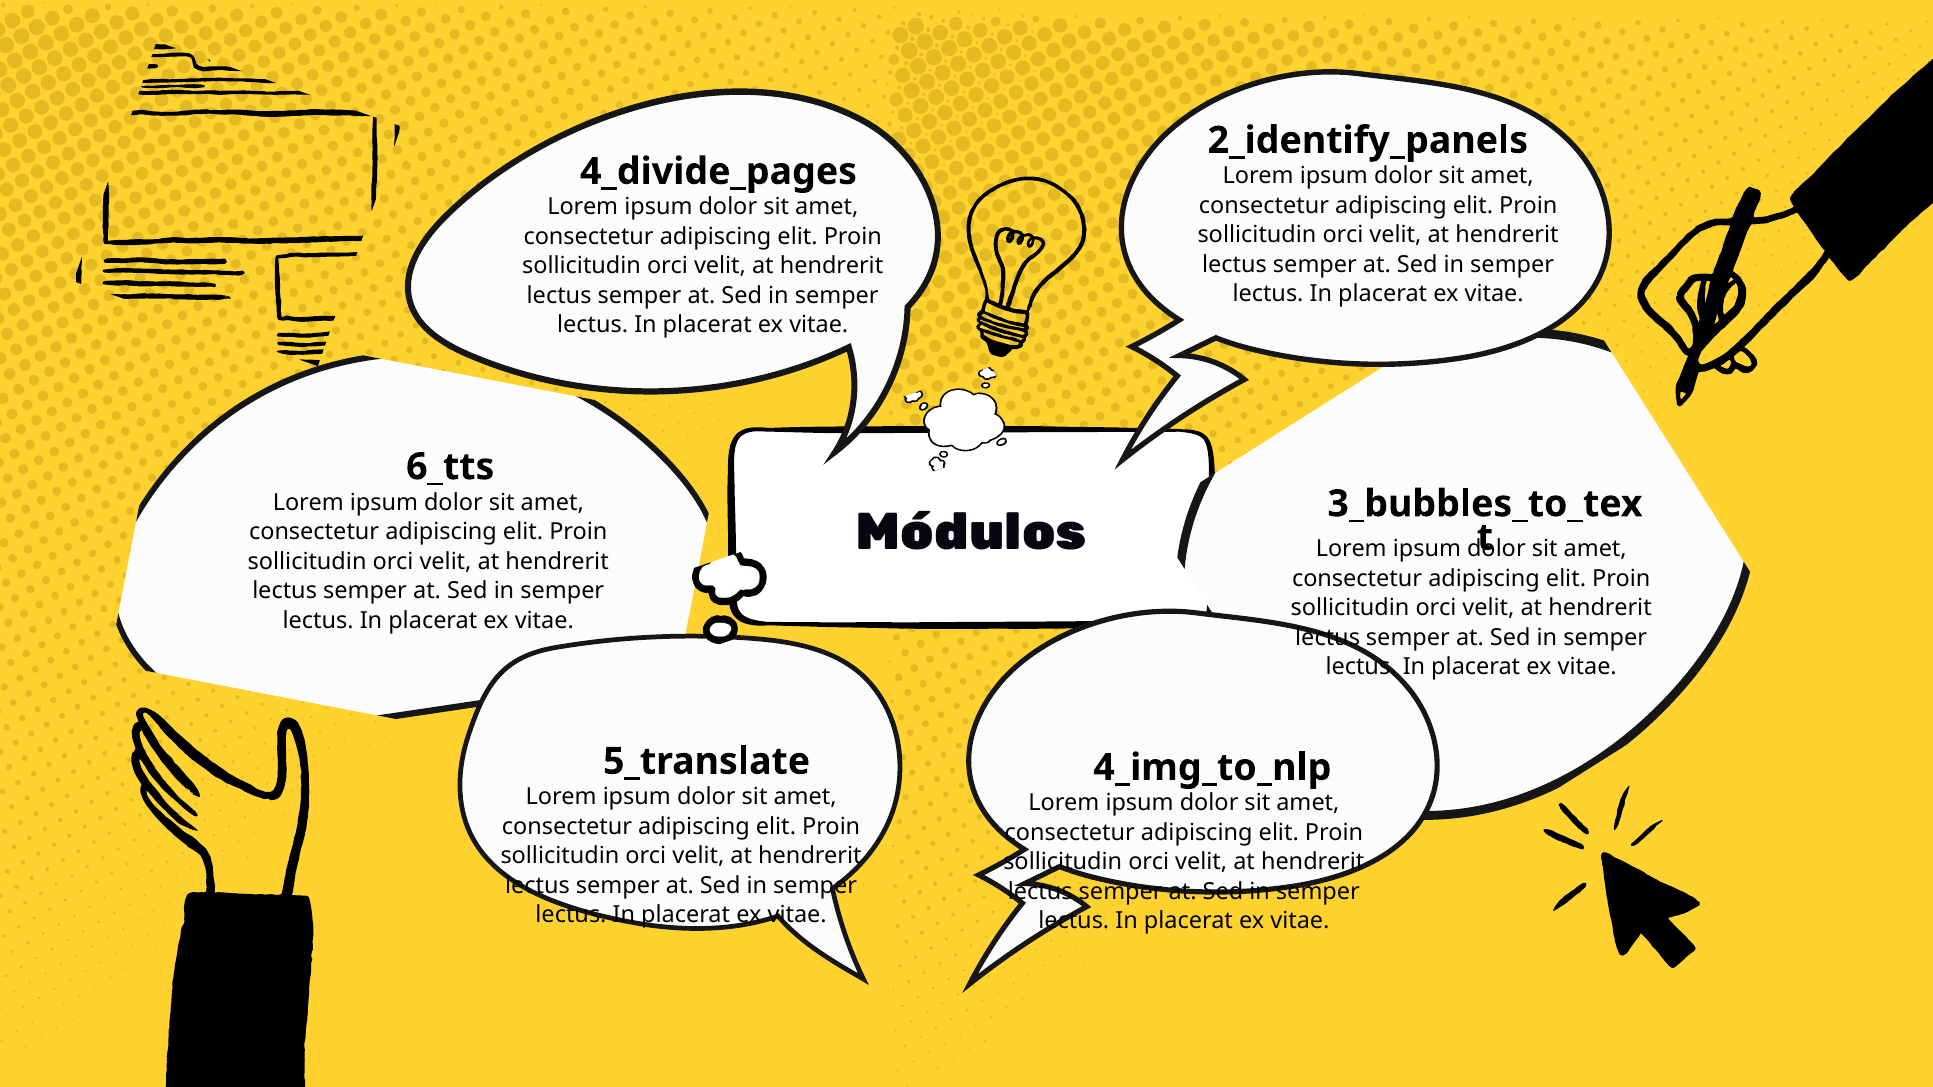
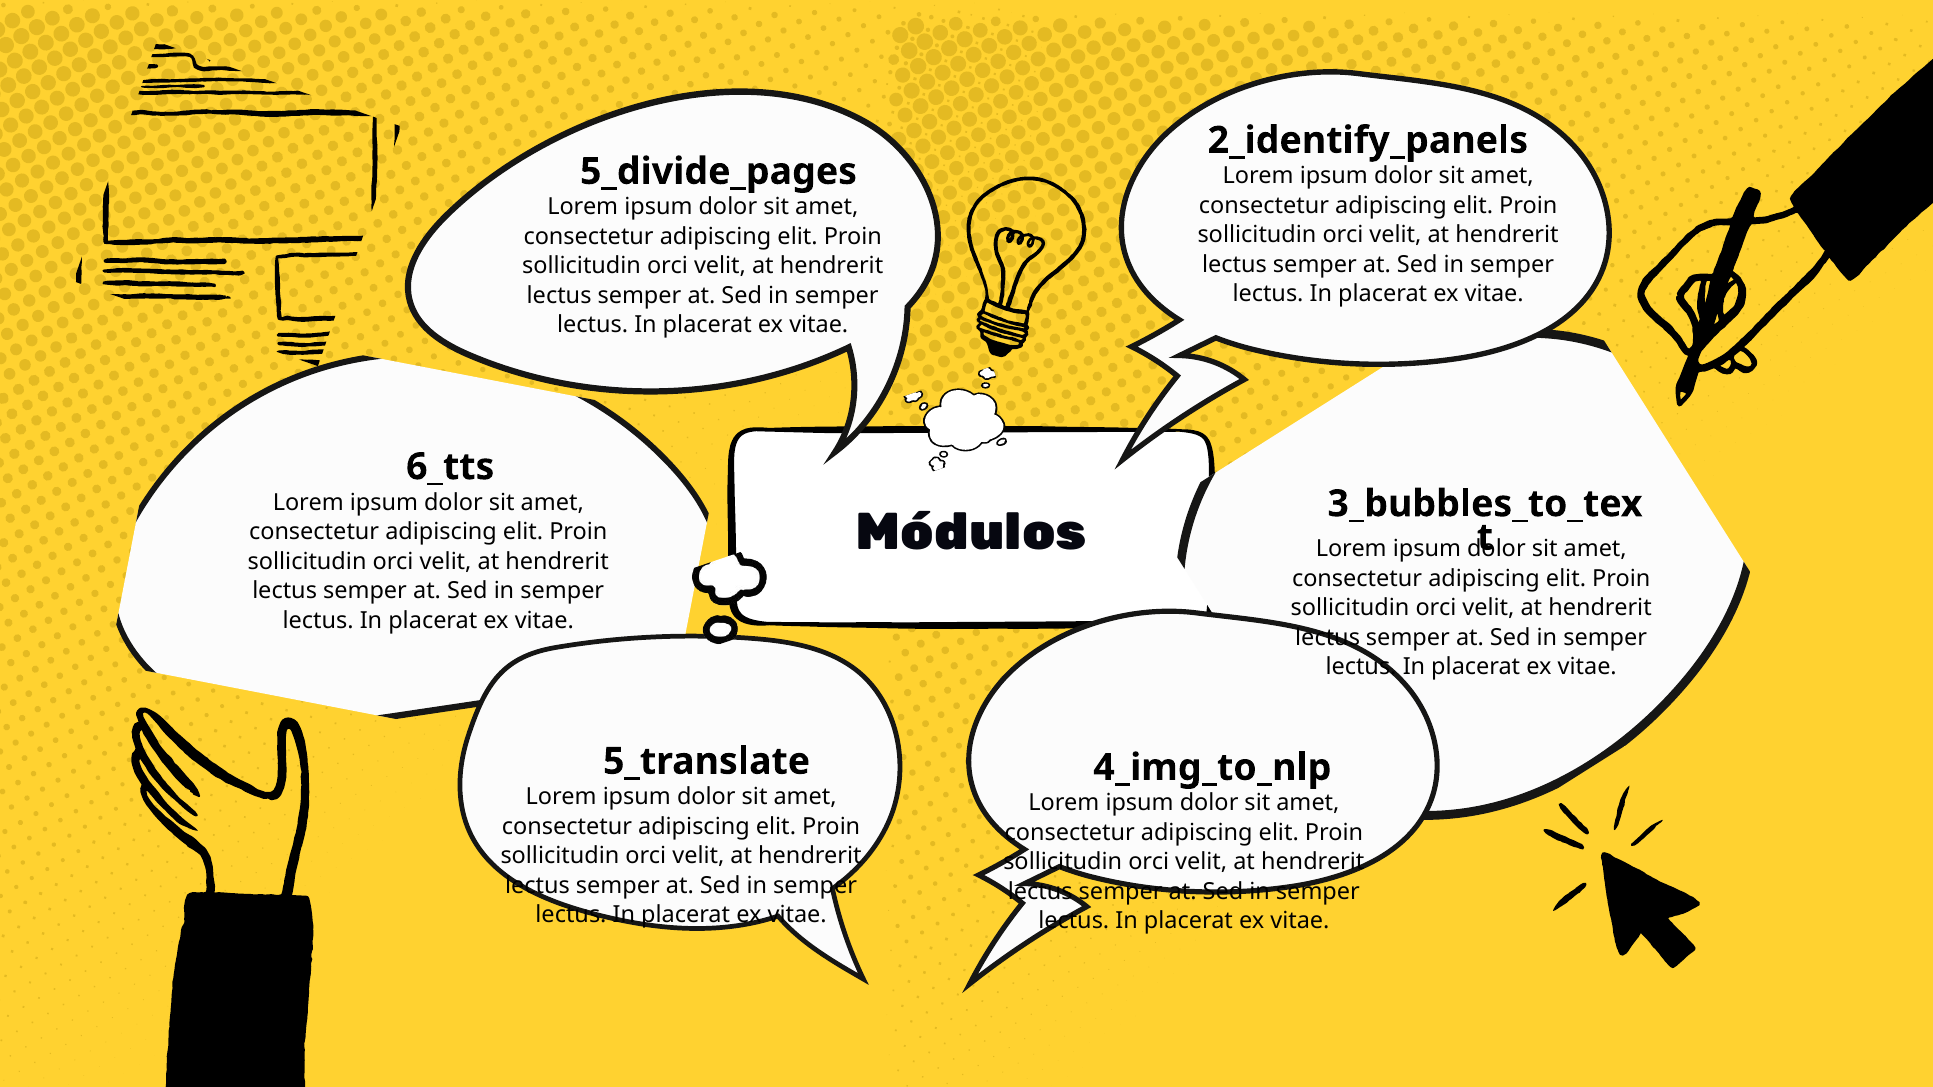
4_divide_pages: 4_divide_pages -> 5_divide_pages (718, 172)
